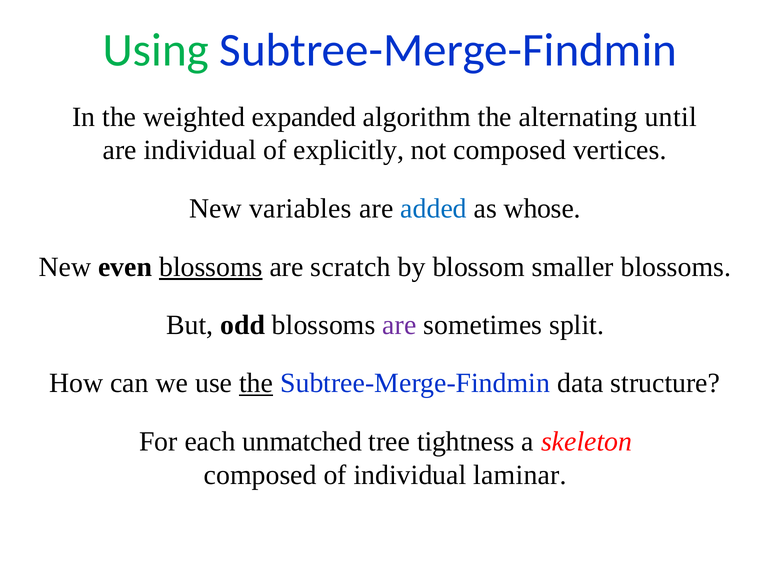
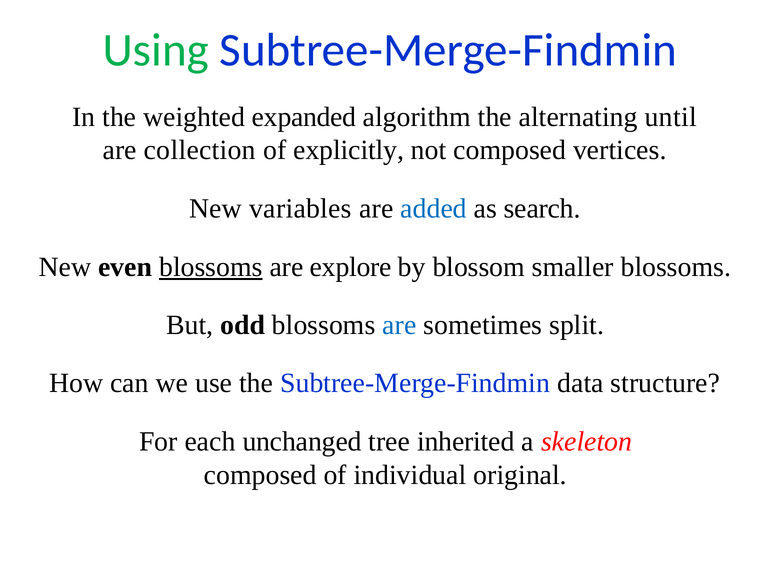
are individual: individual -> collection (200, 150)
whose: whose -> search (542, 209)
scratch: scratch -> explore (351, 267)
are colour: purple -> blue (399, 325)
the underline: present -> none (256, 383)
unmatched: unmatched -> unchanged (302, 441)
tightness: tightness -> inherited (466, 441)
laminar: laminar -> original (520, 474)
